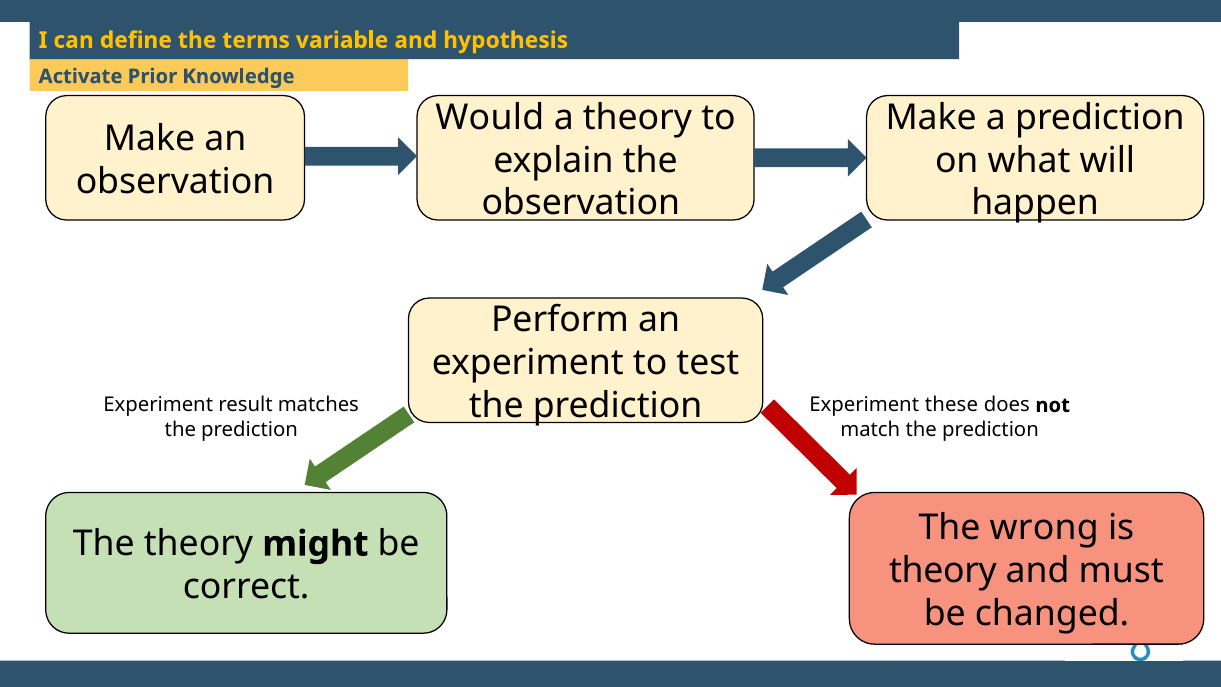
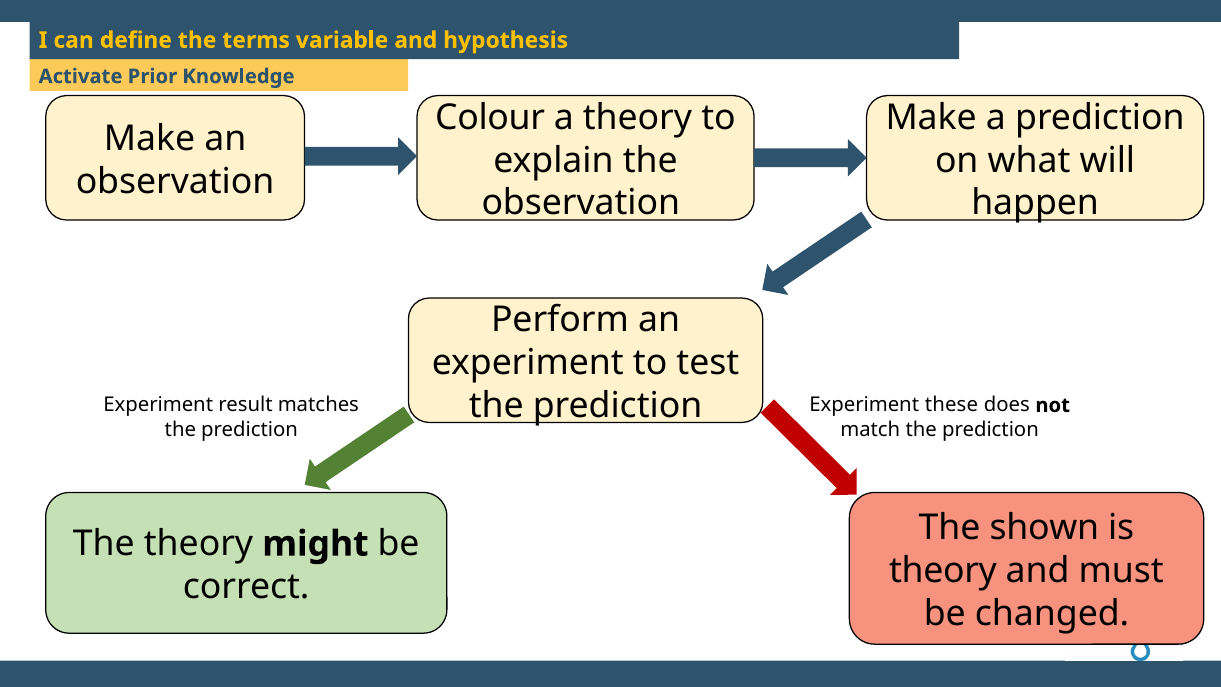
Would: Would -> Colour (490, 117)
wrong: wrong -> shown (1044, 528)
